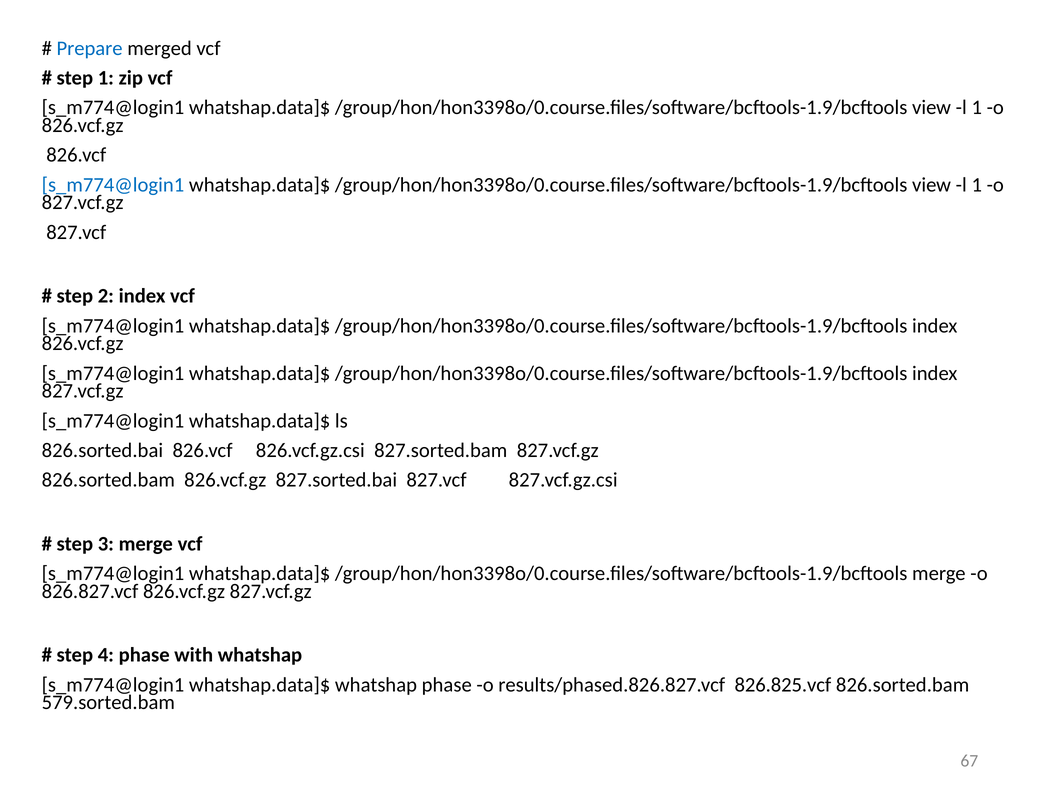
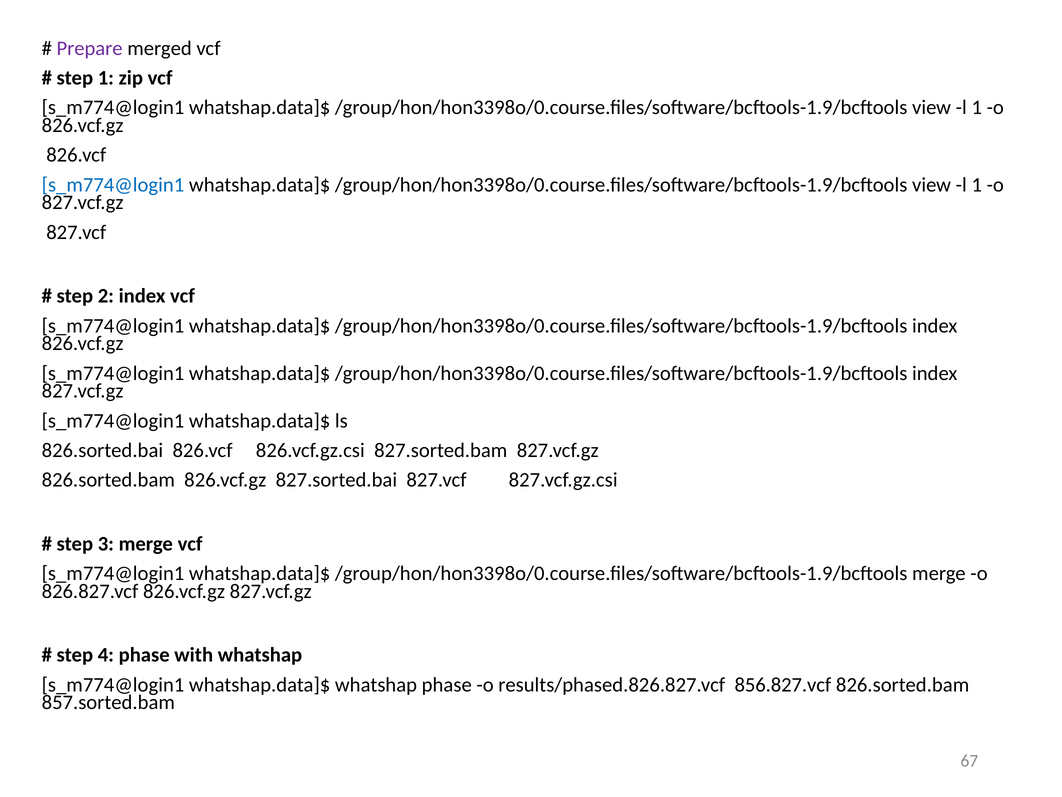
Prepare colour: blue -> purple (90, 48)
826.825.vcf: 826.825.vcf -> 856.827.vcf (783, 684)
579.sorted.bam: 579.sorted.bam -> 857.sorted.bam (108, 702)
